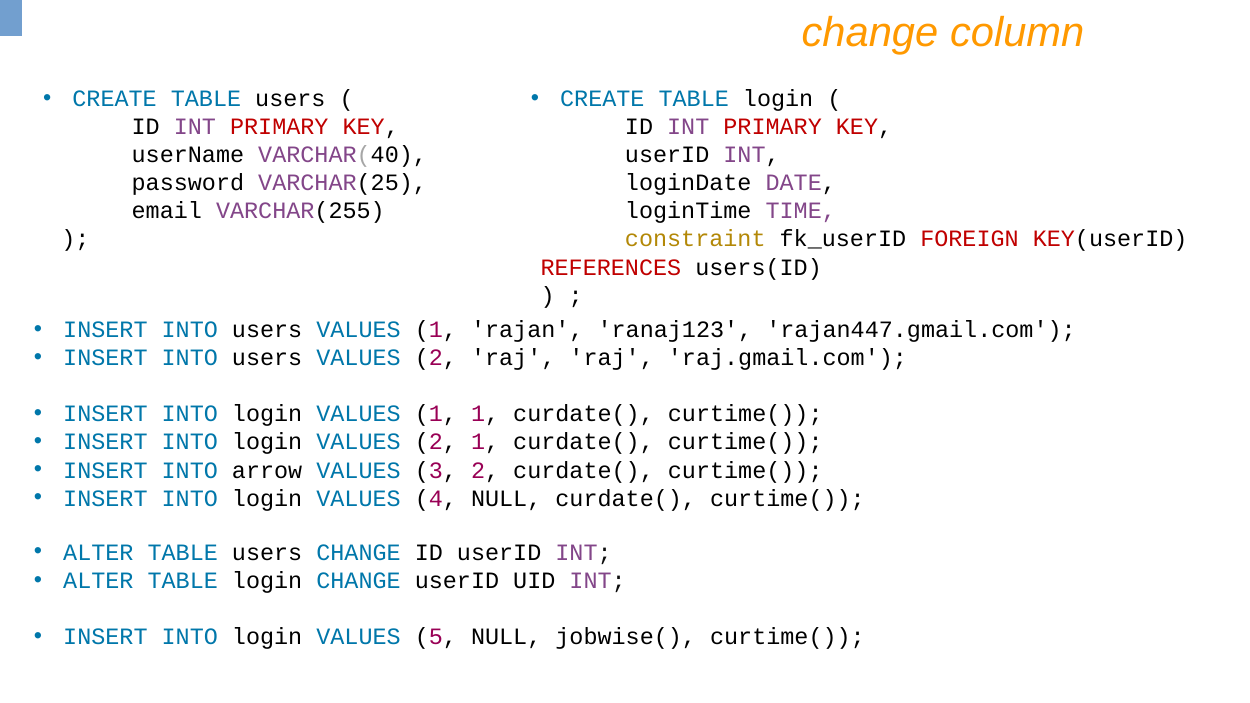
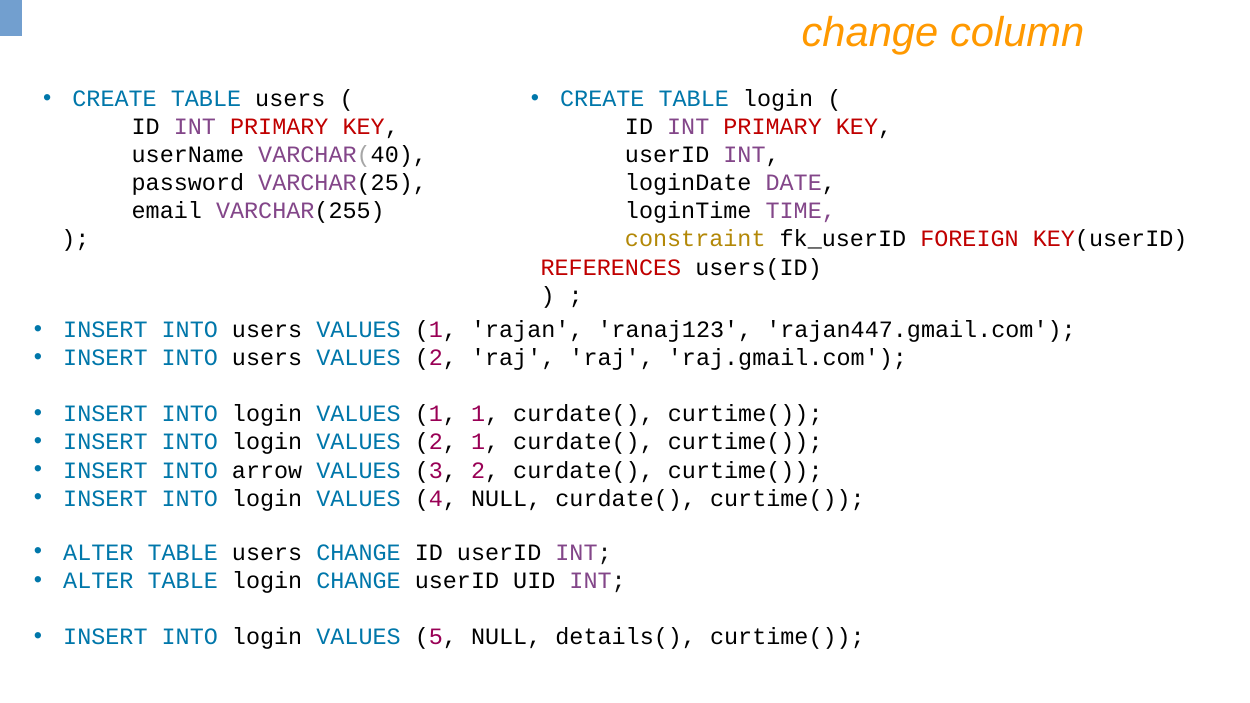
jobwise(: jobwise( -> details( (626, 637)
